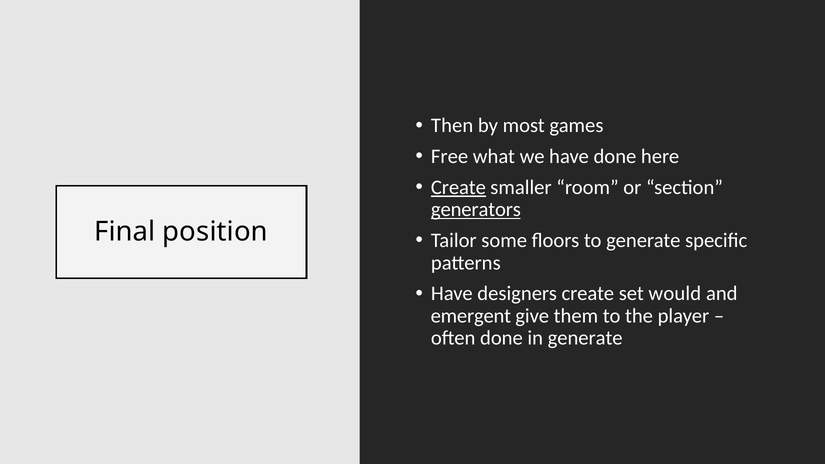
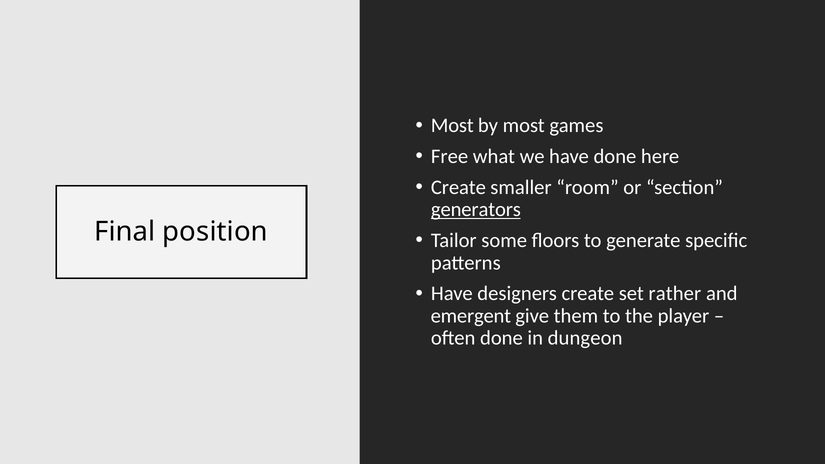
Then: Then -> Most (452, 126)
Create underline: present -> none (458, 187)
would: would -> rather (675, 294)
in generate: generate -> dungeon (585, 338)
